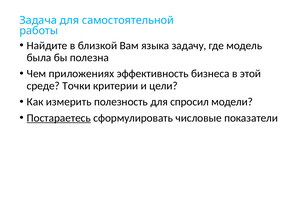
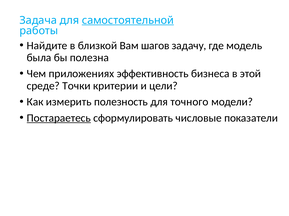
самостоятельной underline: none -> present (128, 20)
языка: языка -> шагов (155, 46)
спросил: спросил -> точного (189, 102)
